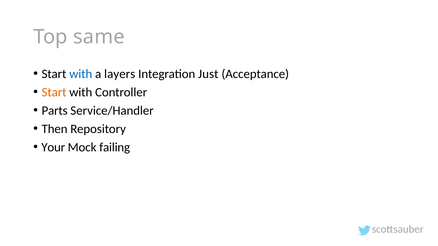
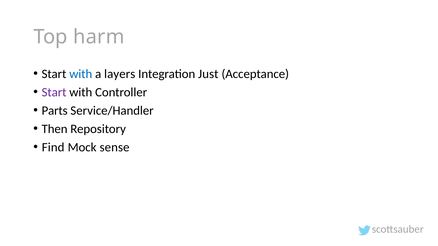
same: same -> harm (99, 37)
Start colour: orange -> purple (54, 92)
Your: Your -> Find (53, 147)
failing: failing -> sense (115, 147)
